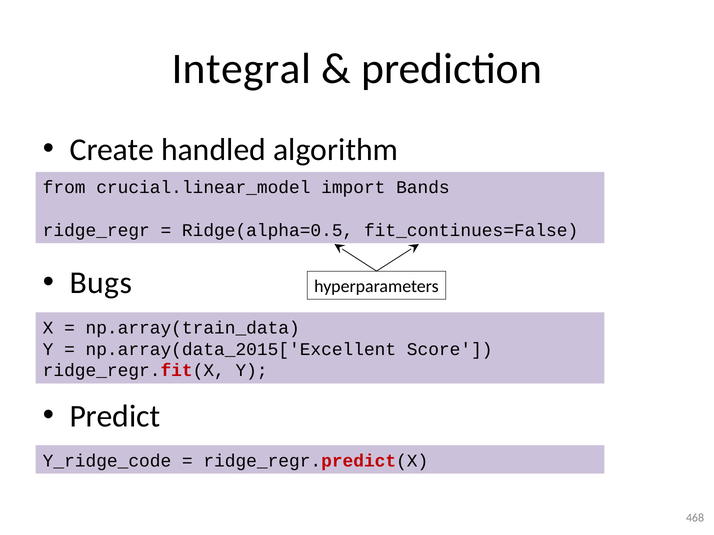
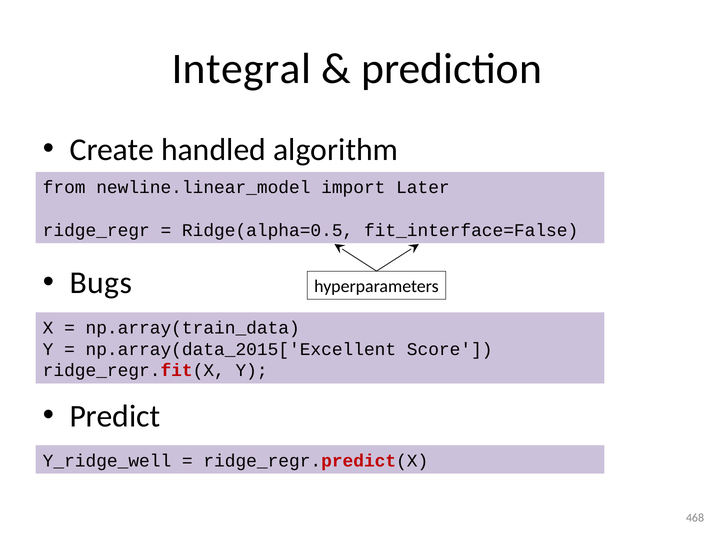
crucial.linear_model: crucial.linear_model -> newline.linear_model (203, 188)
Bands: Bands -> Later (423, 188)
fit_continues=False: fit_continues=False -> fit_interface=False (471, 230)
Y_ridge_code: Y_ridge_code -> Y_ridge_well (107, 461)
